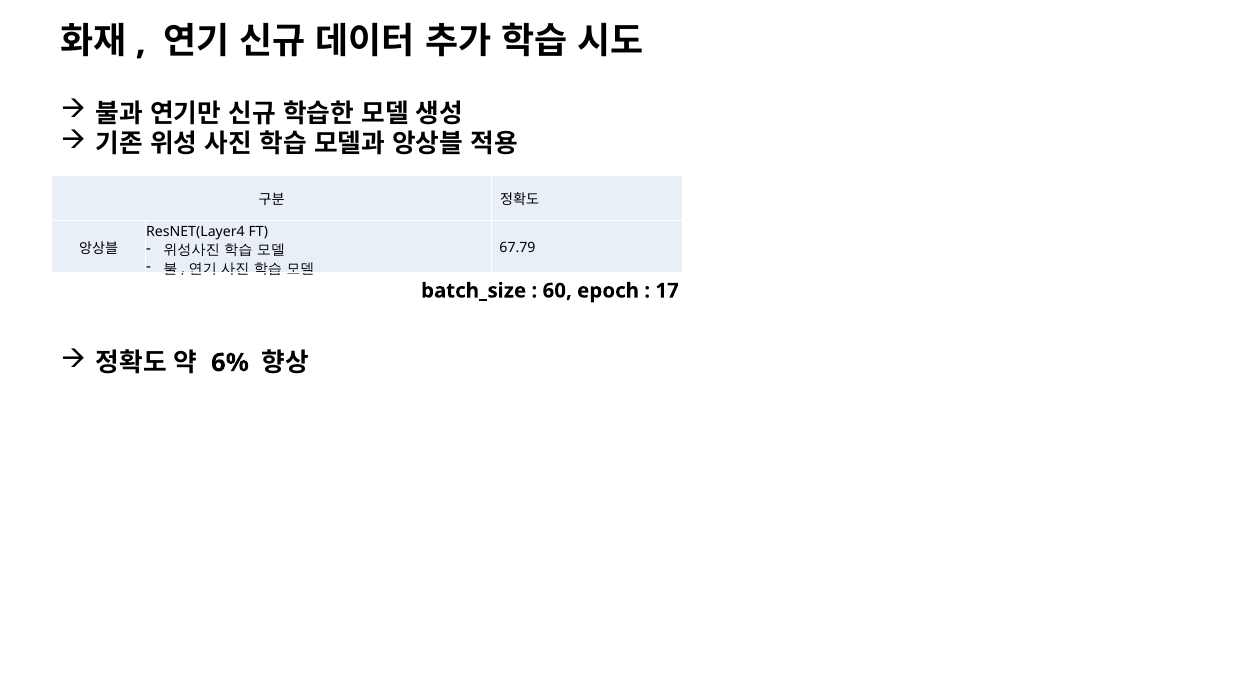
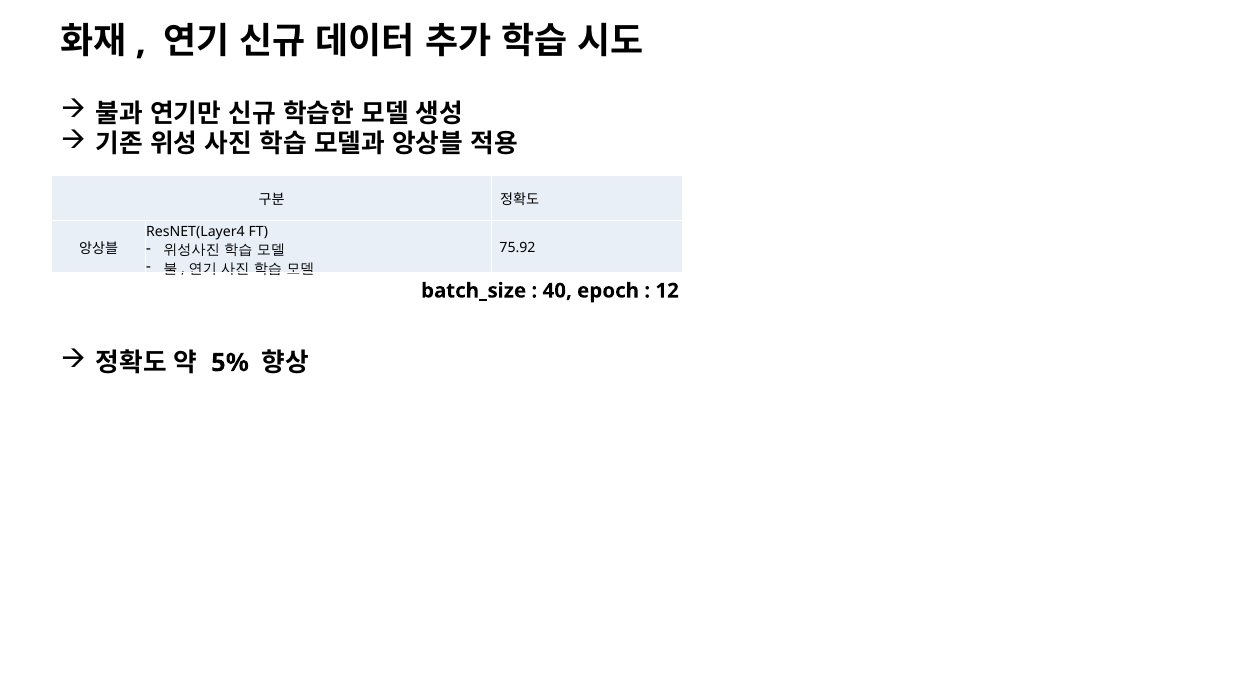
67.79: 67.79 -> 75.92 (518, 248)
60: 60 -> 40 (557, 291)
17: 17 -> 12 (667, 291)
6%: 6% -> 5% (230, 363)
